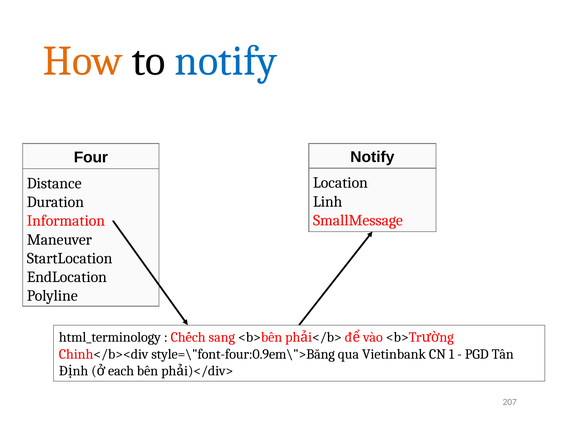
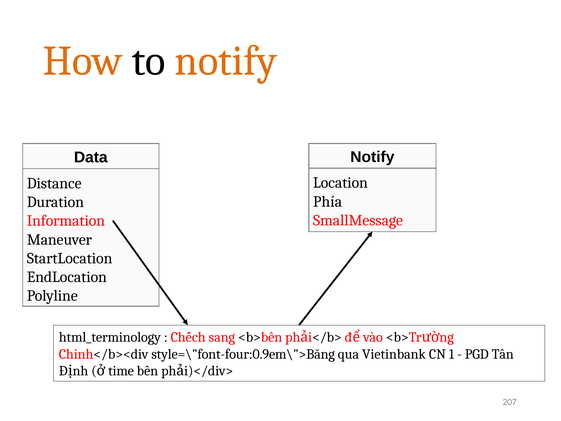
notify colour: blue -> orange (226, 61)
Four: Four -> Data (91, 157)
Linh: Linh -> Phía (328, 201)
each: each -> time (121, 371)
